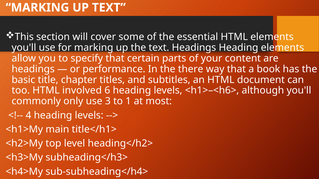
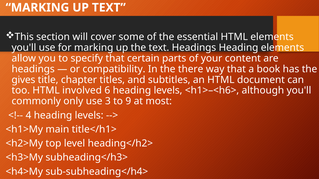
performance: performance -> compatibility (114, 69)
basic: basic -> gives (23, 80)
1: 1 -> 9 (128, 101)
